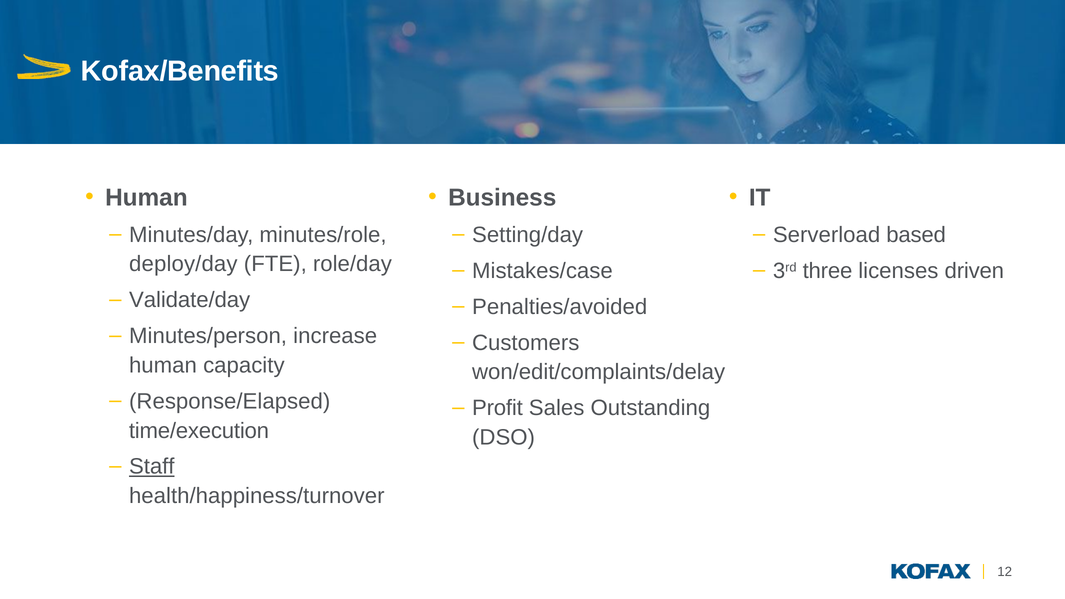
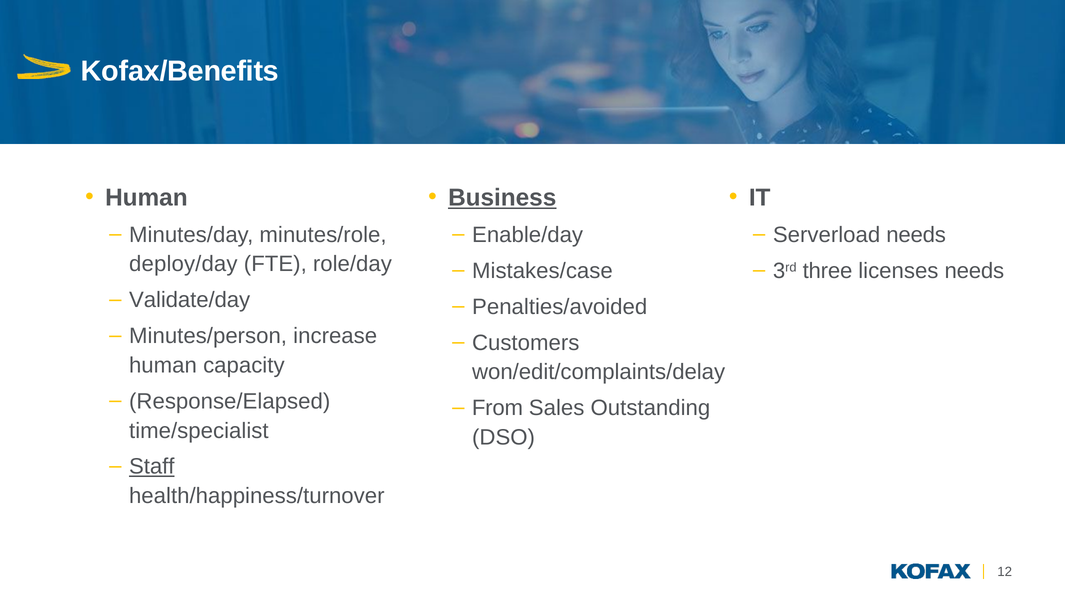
Business underline: none -> present (502, 198)
Setting/day: Setting/day -> Enable/day (528, 235)
Serverload based: based -> needs (916, 235)
licenses driven: driven -> needs (974, 271)
Profit: Profit -> From (497, 408)
time/execution: time/execution -> time/specialist (199, 431)
